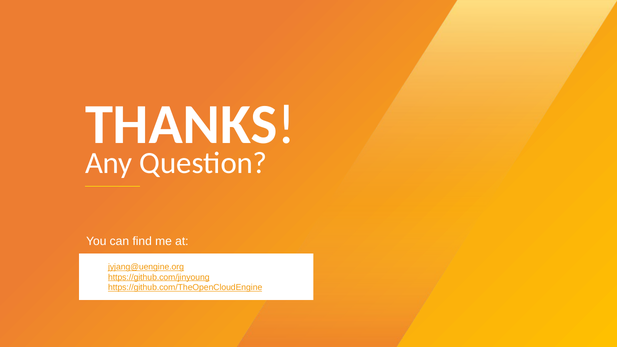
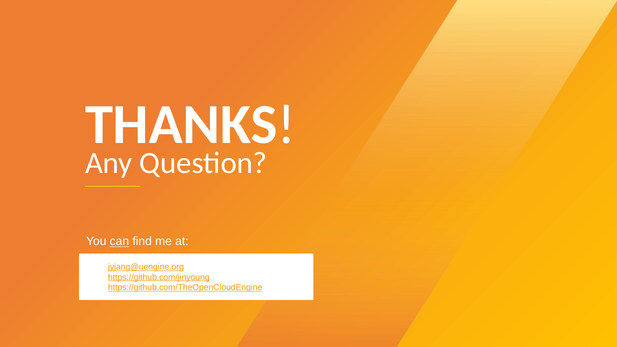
can underline: none -> present (119, 242)
